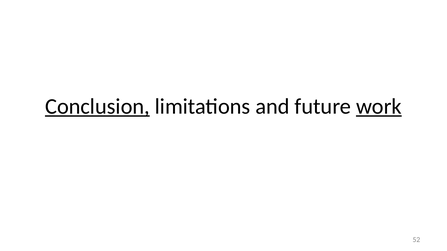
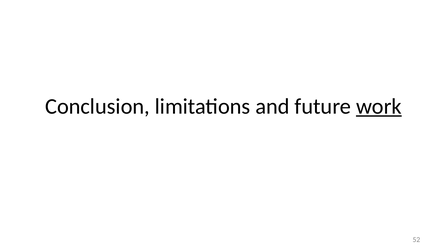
Conclusion underline: present -> none (97, 107)
